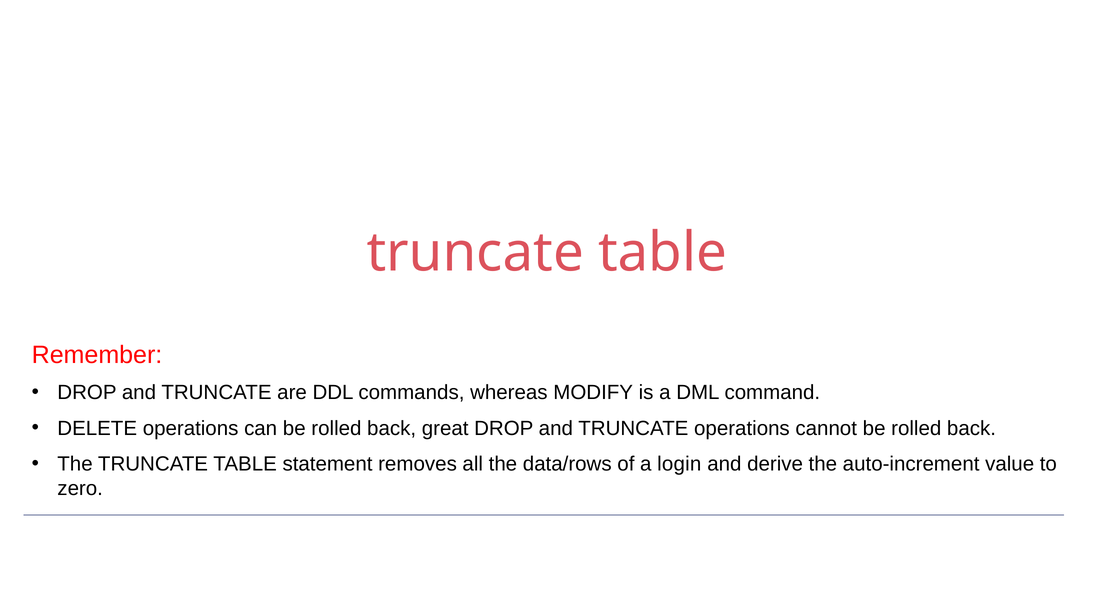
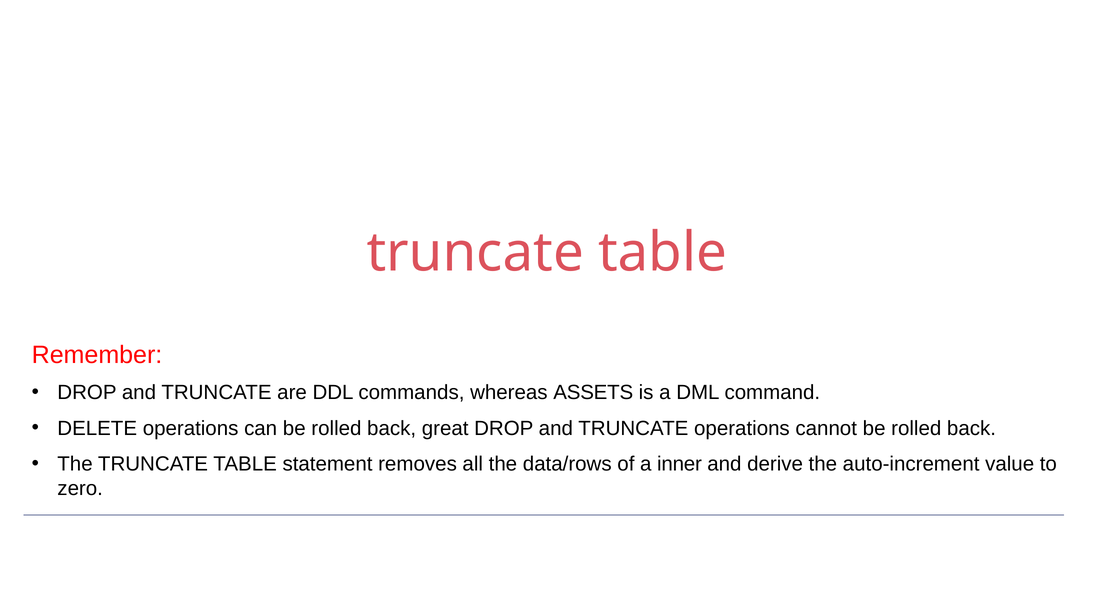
MODIFY: MODIFY -> ASSETS (593, 392)
login: login -> inner (679, 463)
